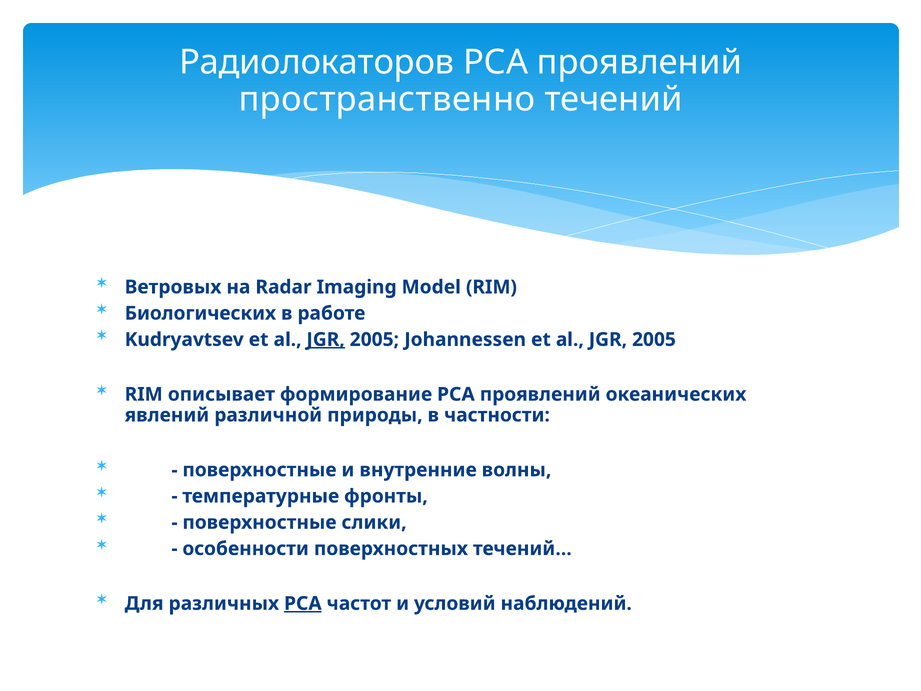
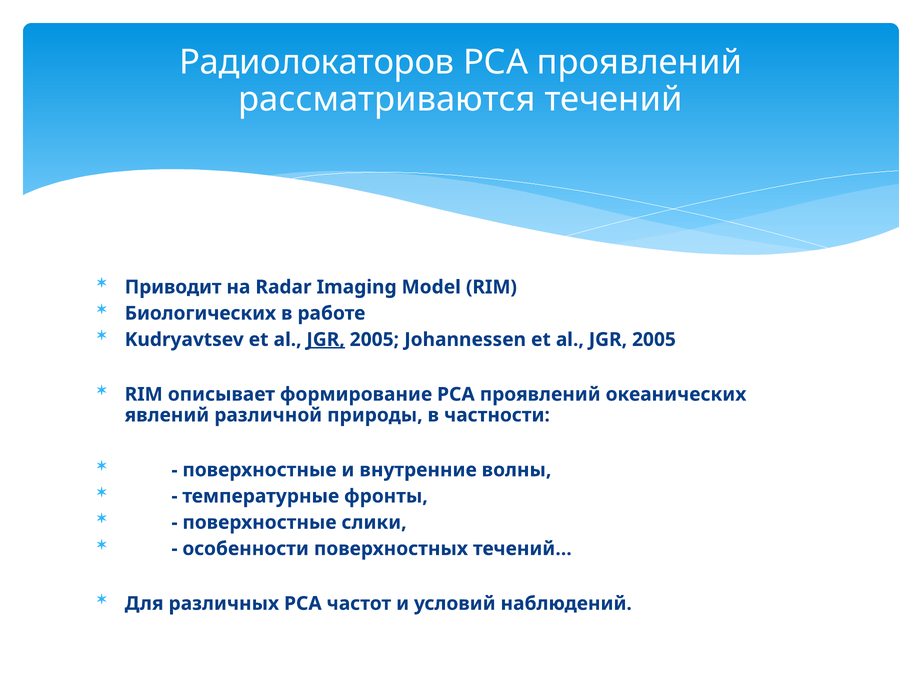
пространственно: пространственно -> рассматриваются (387, 100)
Ветровых: Ветровых -> Приводит (173, 287)
РСА underline: present -> none (303, 603)
